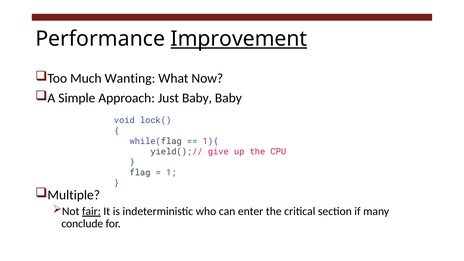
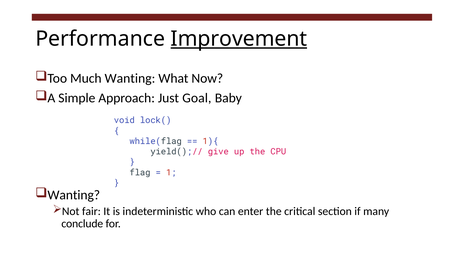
Just Baby: Baby -> Goal (197, 98)
Multiple: Multiple -> Wanting (74, 195)
fair underline: present -> none (91, 211)
